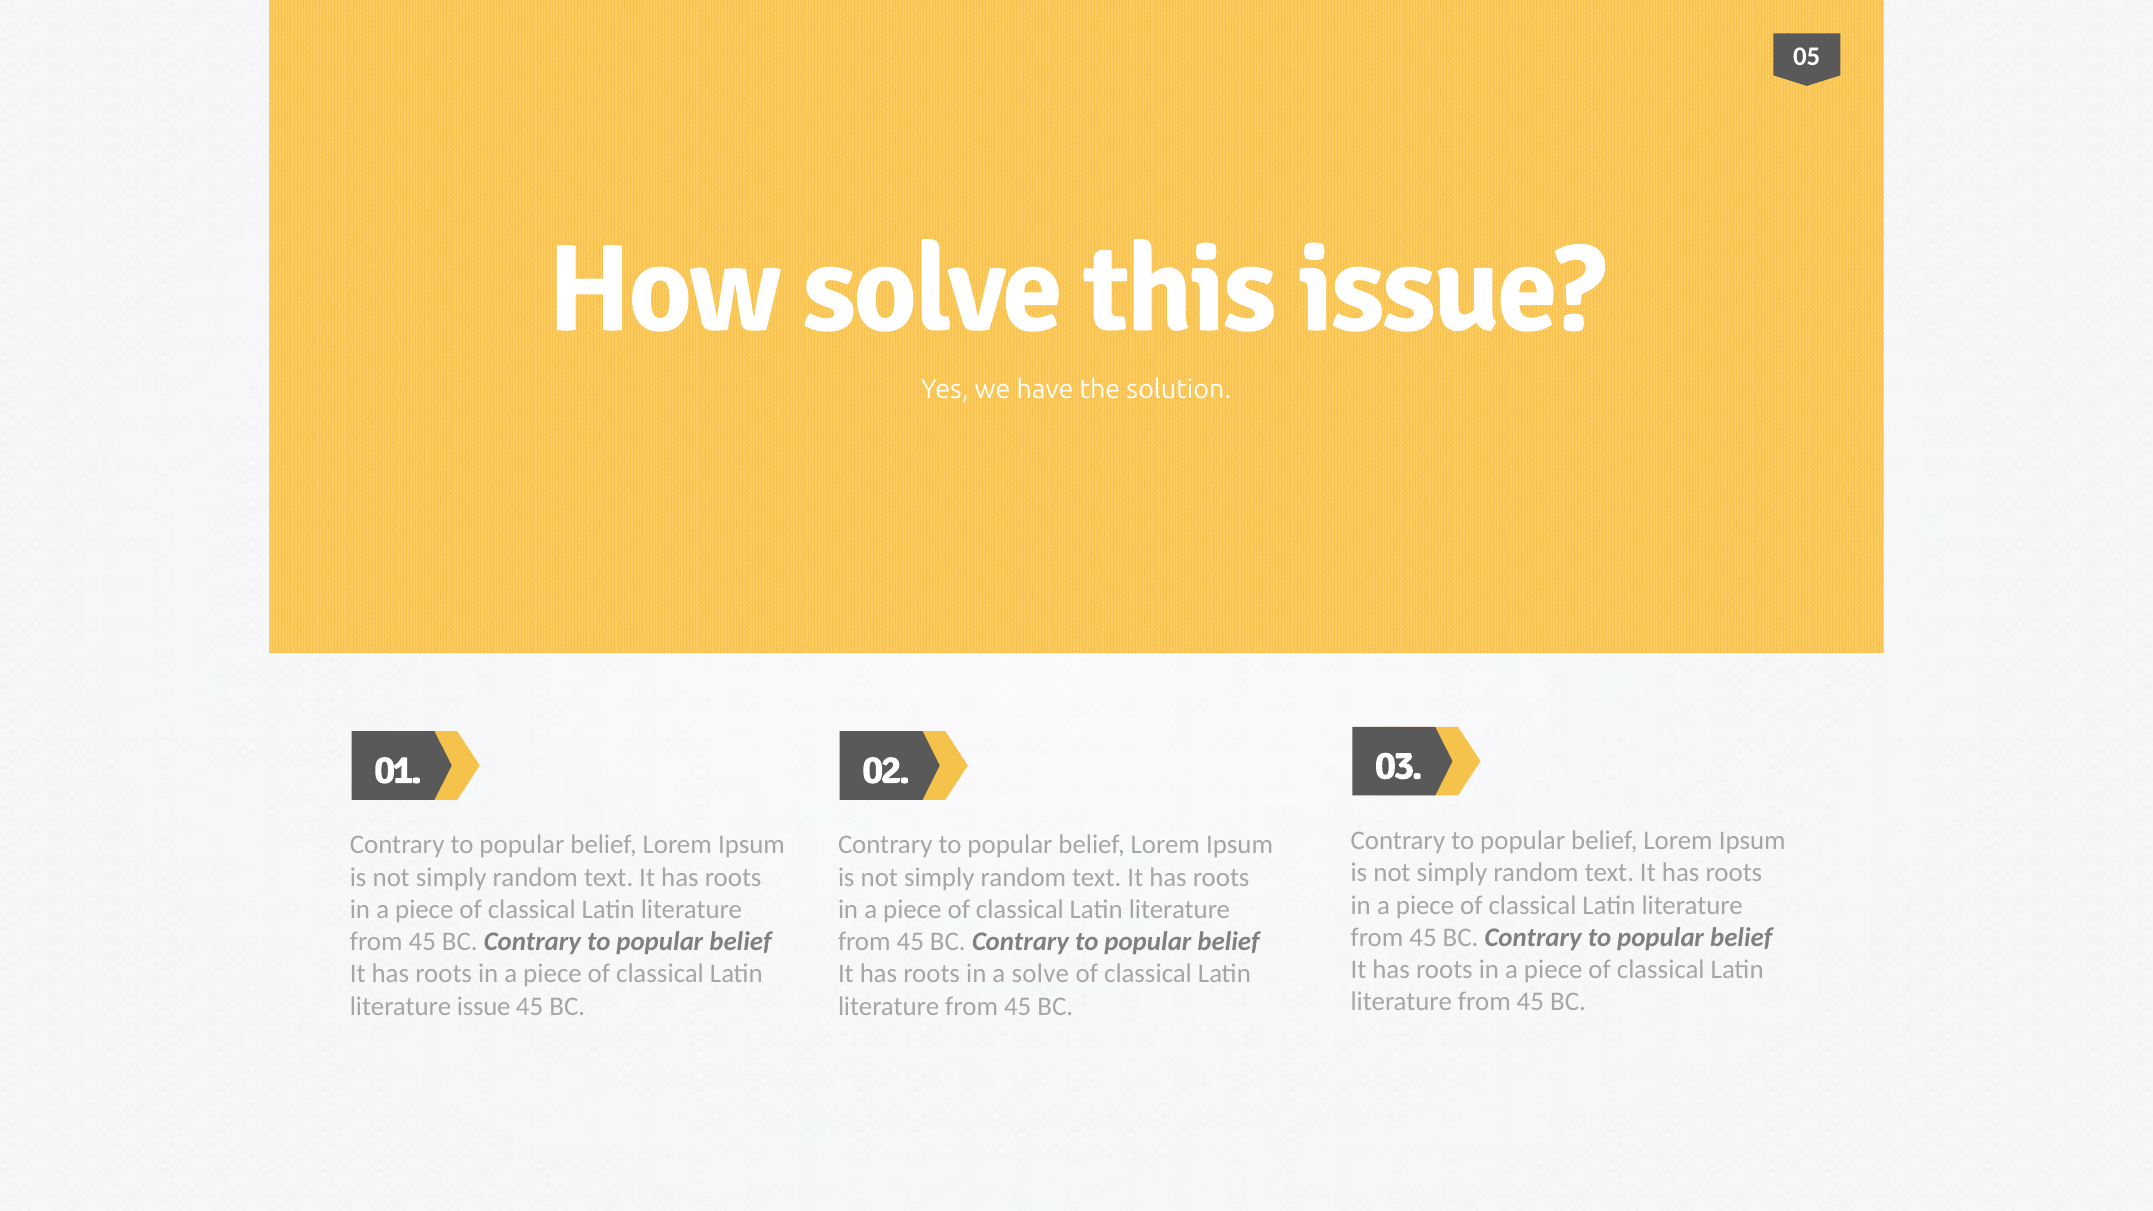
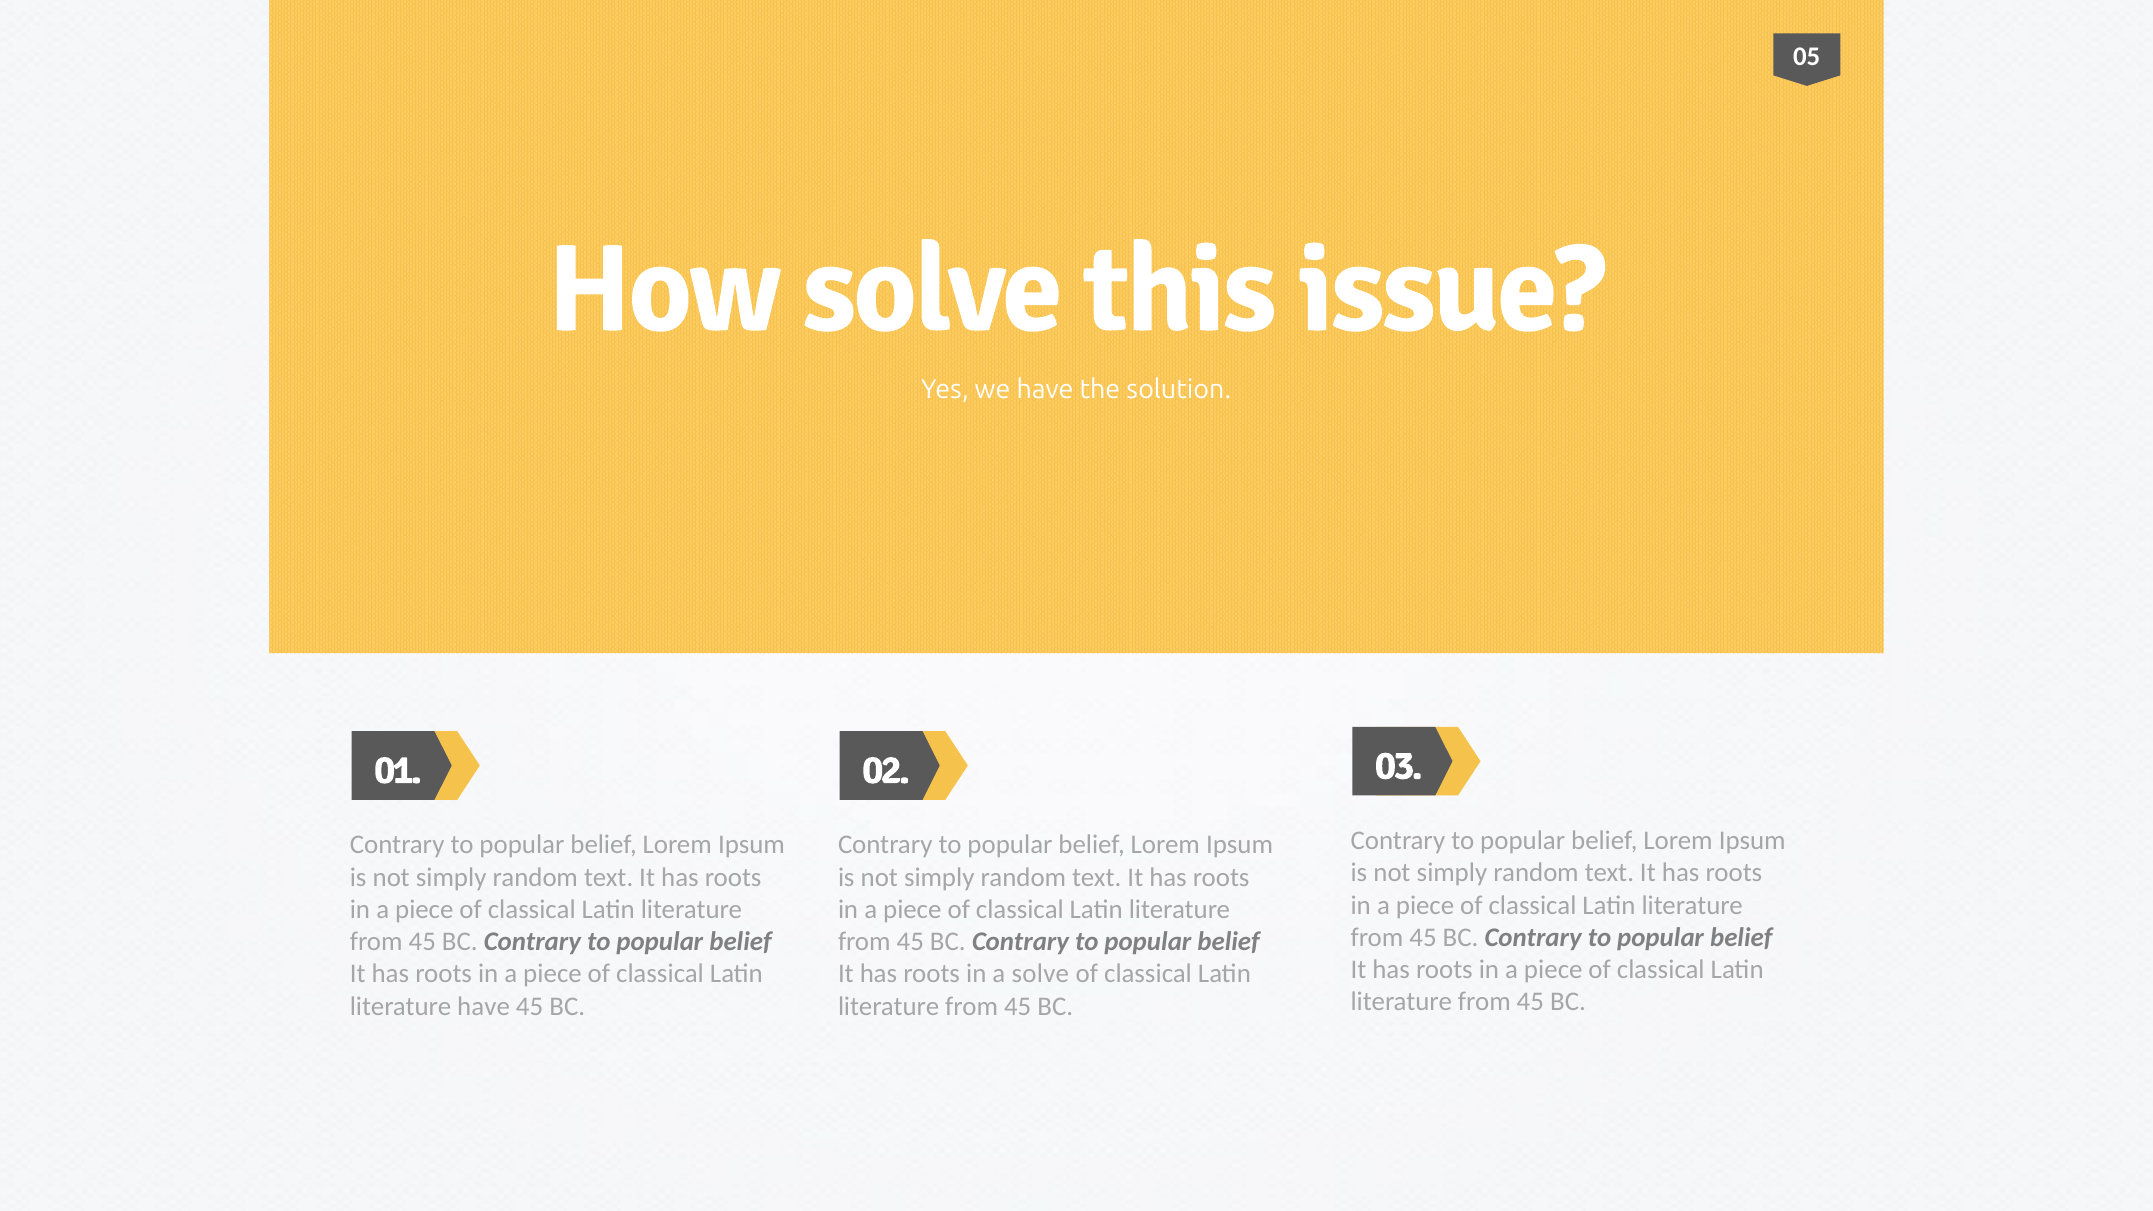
literature issue: issue -> have (484, 1006)
